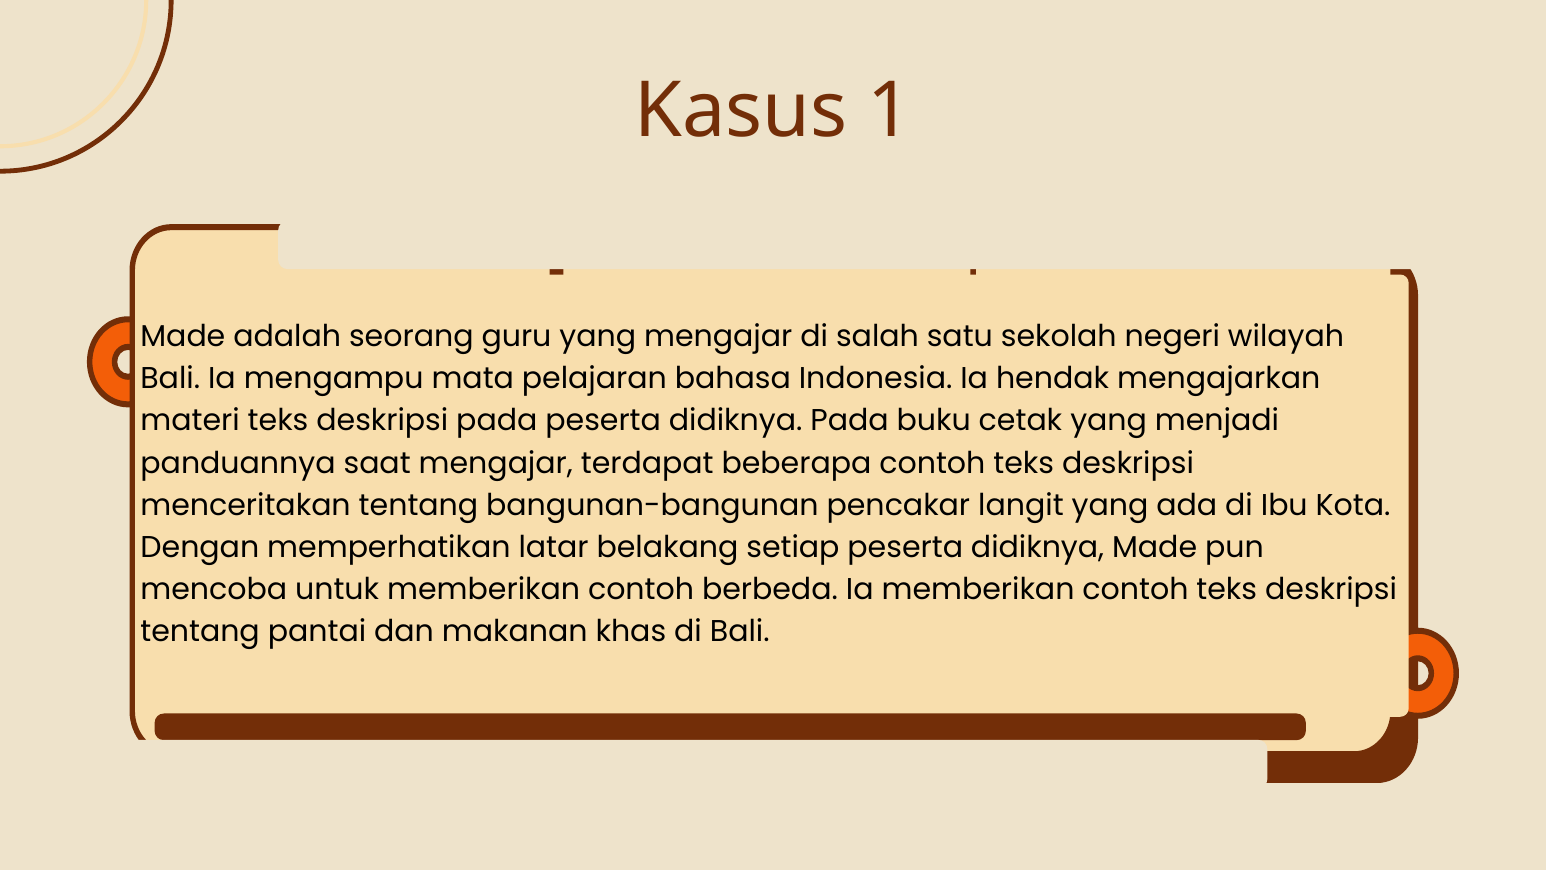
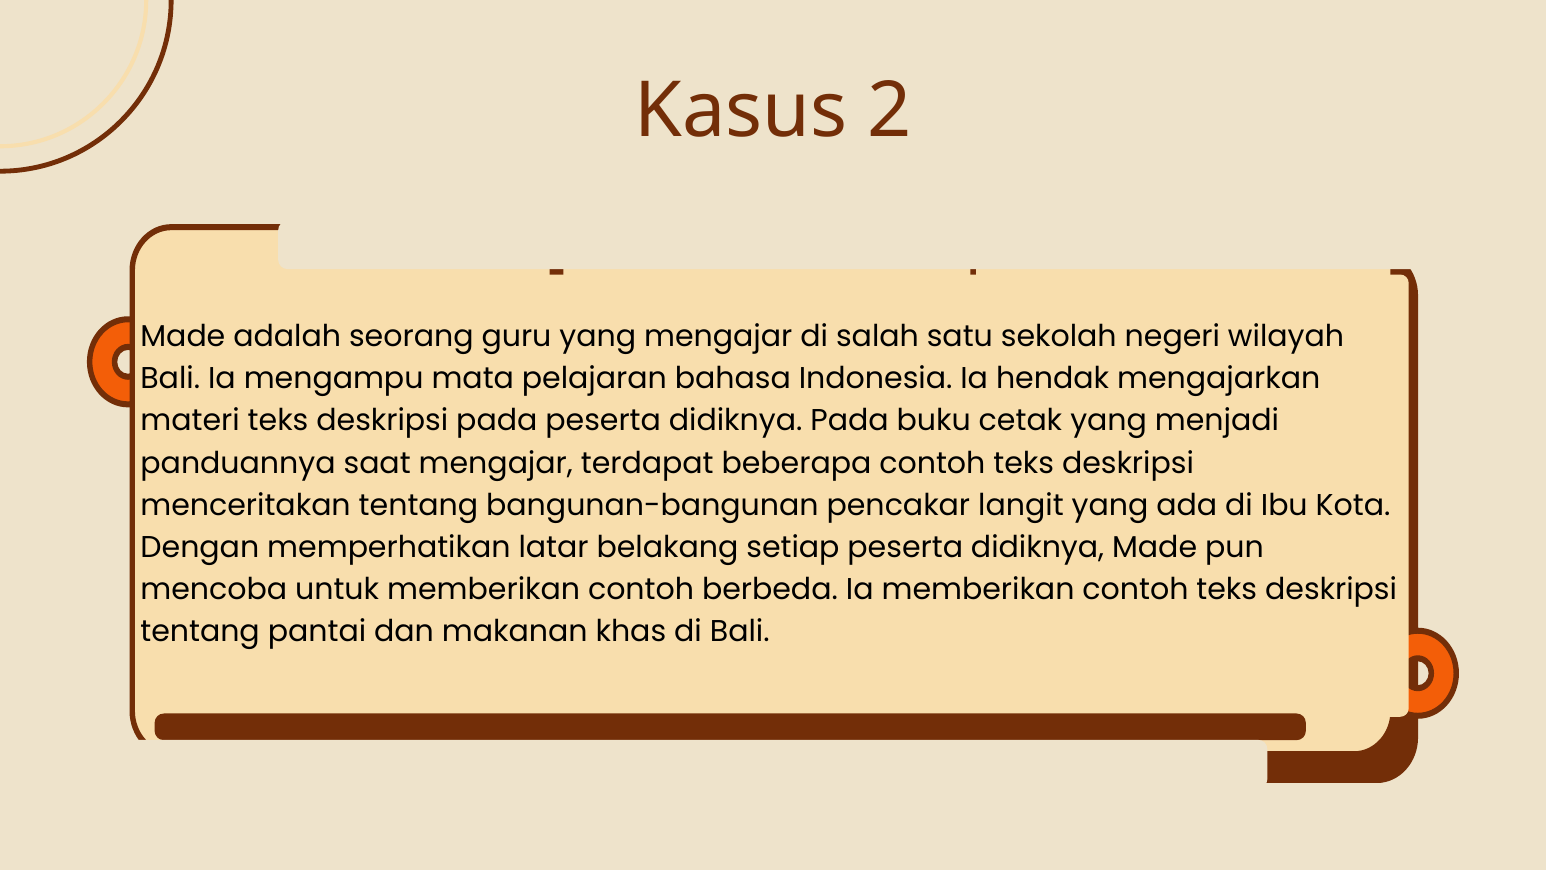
1: 1 -> 2 (889, 111)
